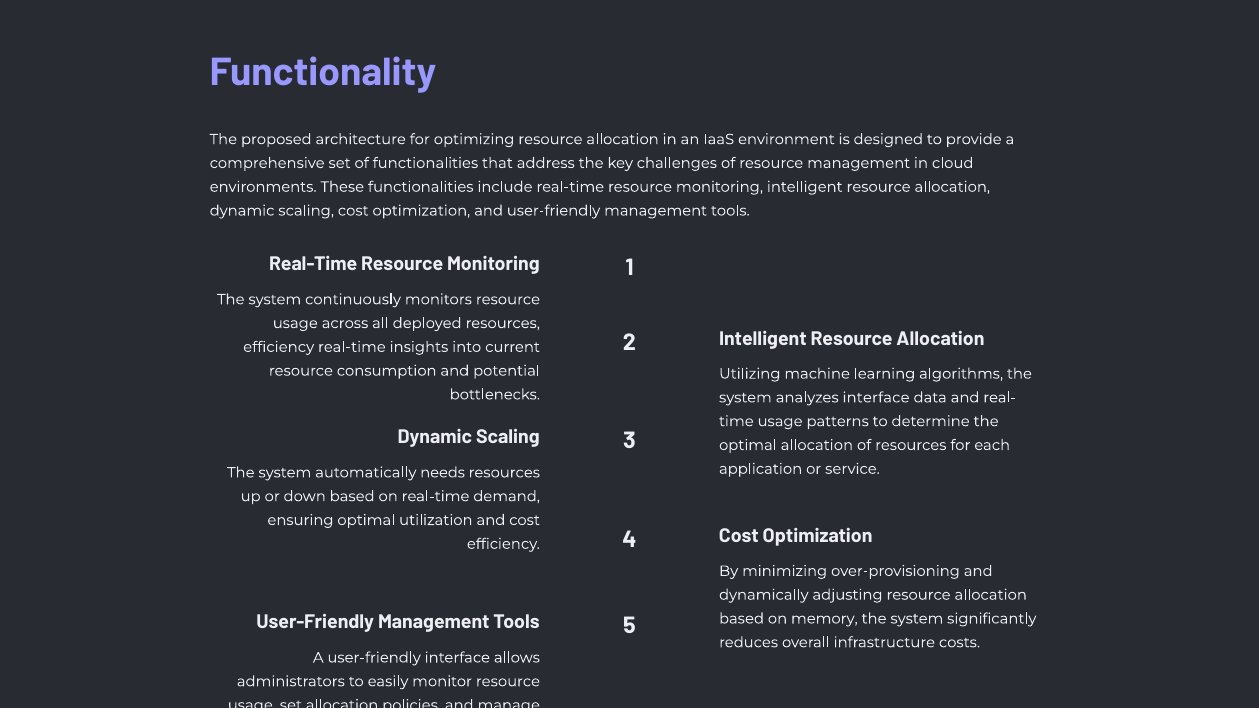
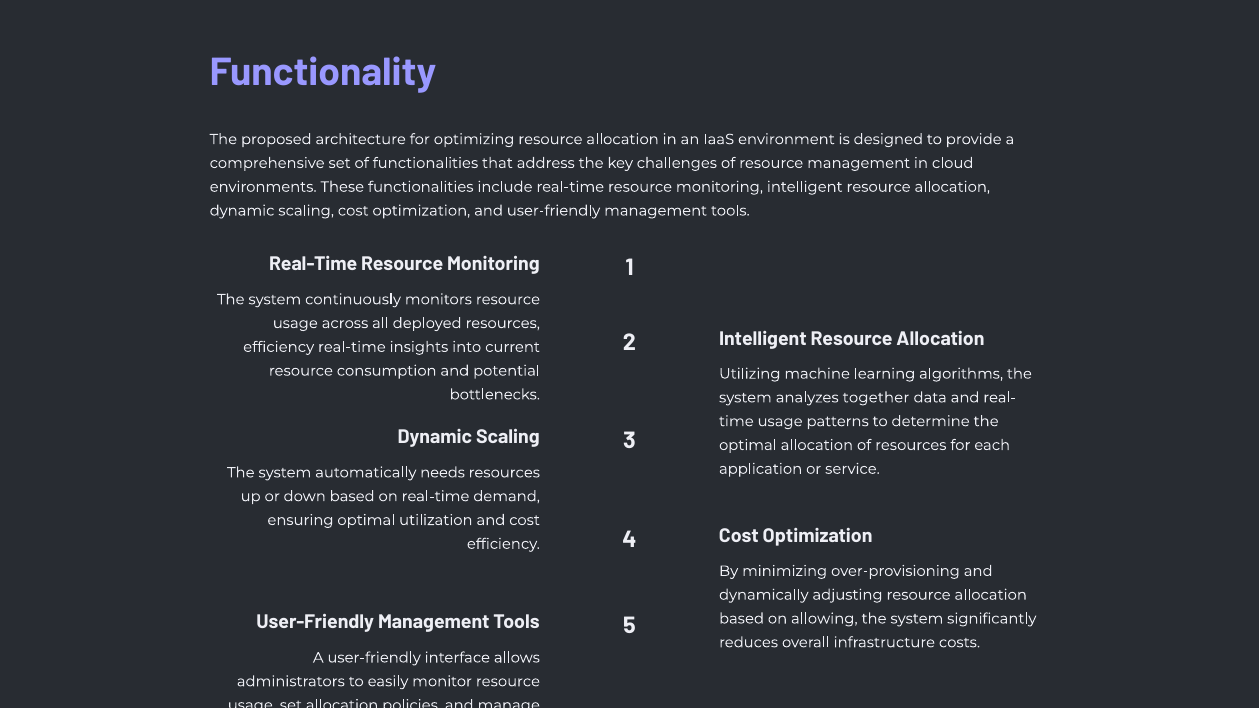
analyzes interface: interface -> together (876, 398)
memory: memory -> allowing (824, 619)
